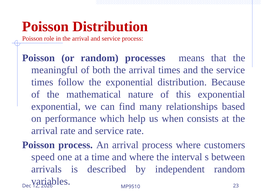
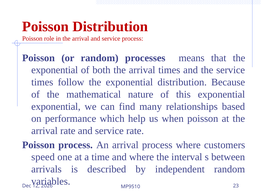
meaningful: meaningful -> exponential (55, 70)
when consists: consists -> poisson (203, 119)
